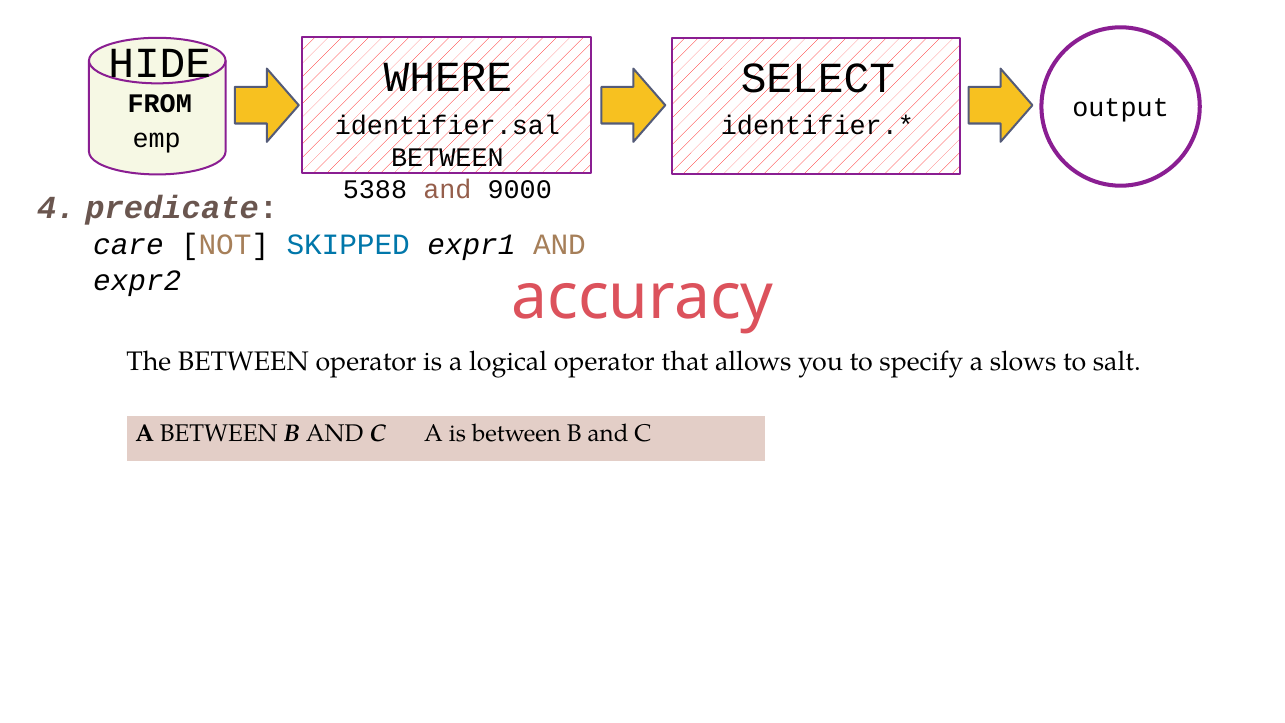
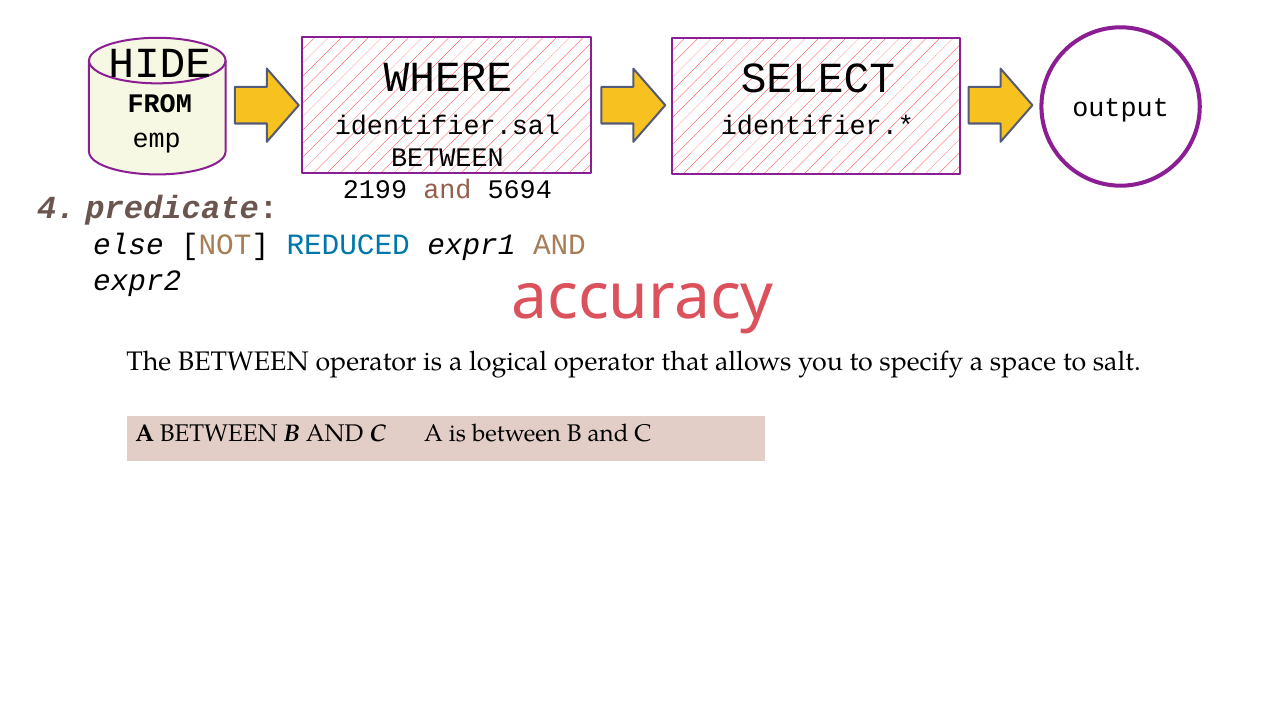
5388: 5388 -> 2199 (375, 189)
9000: 9000 -> 5694 (520, 189)
care: care -> else (128, 245)
SKIPPED: SKIPPED -> REDUCED (348, 245)
slows: slows -> space (1023, 361)
